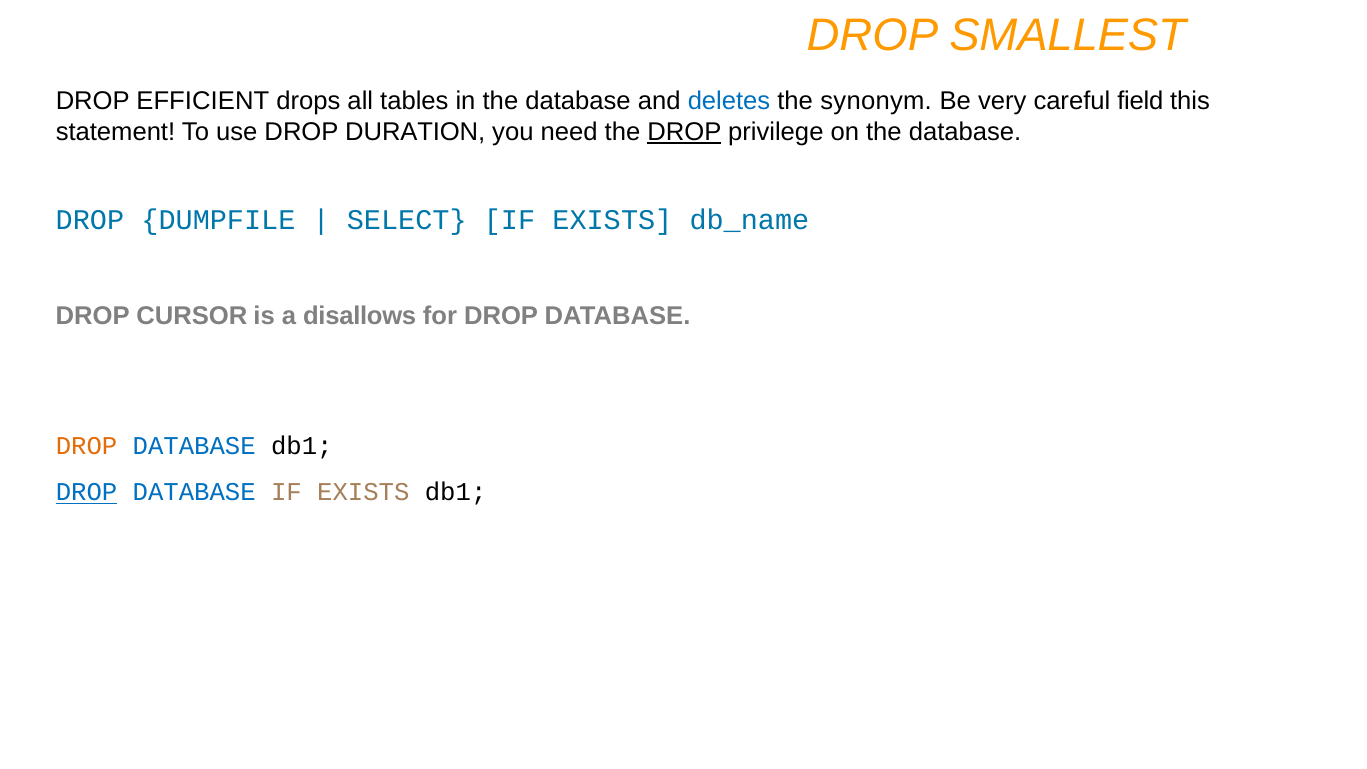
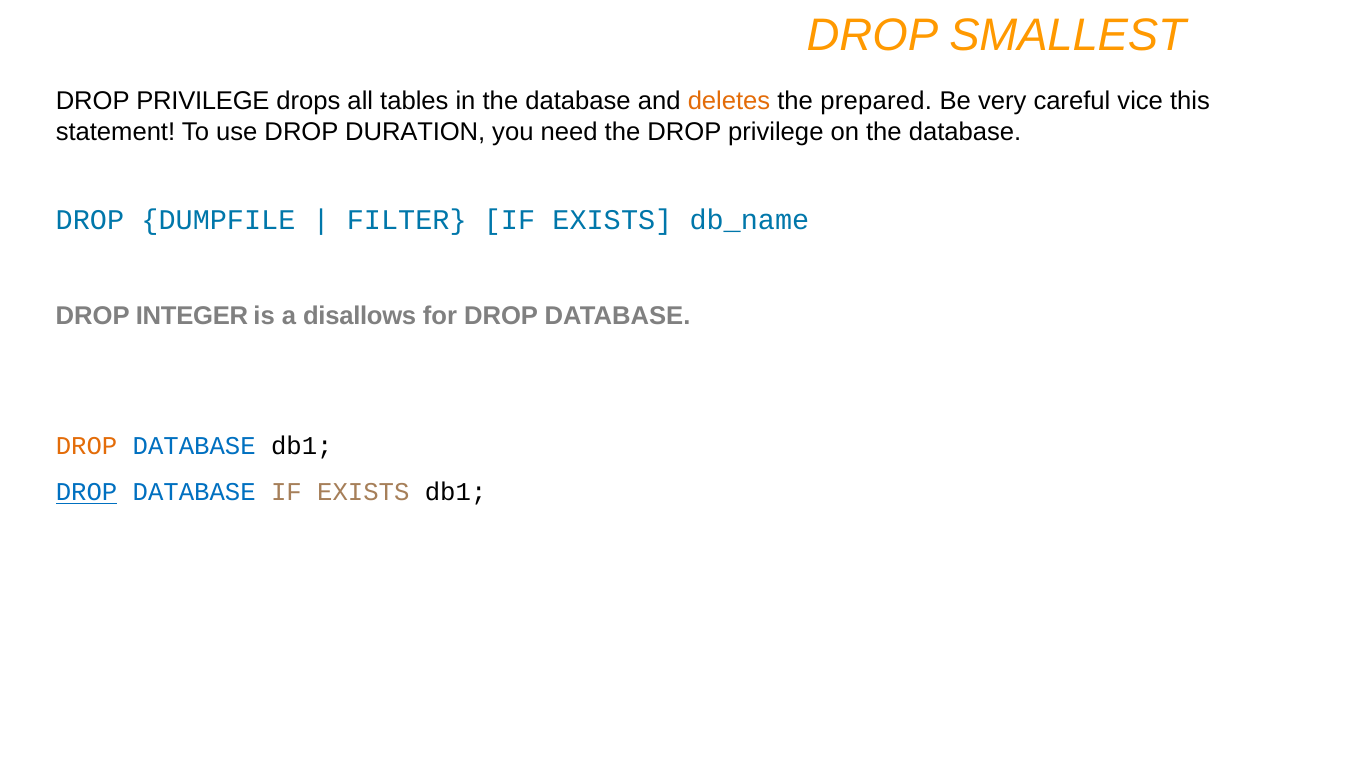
EFFICIENT: EFFICIENT -> PRIVILEGE (203, 101)
deletes colour: blue -> orange (729, 101)
synonym: synonym -> prepared (876, 101)
field: field -> vice (1140, 101)
DROP underline: present -> none (684, 132)
SELECT: SELECT -> FILTER (407, 220)
CURSOR: CURSOR -> INTEGER (192, 316)
